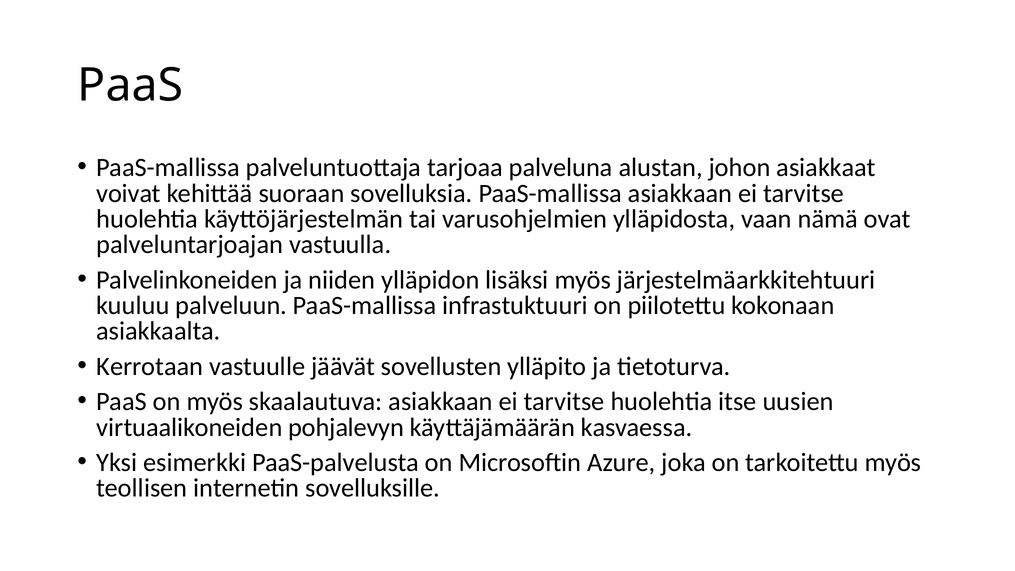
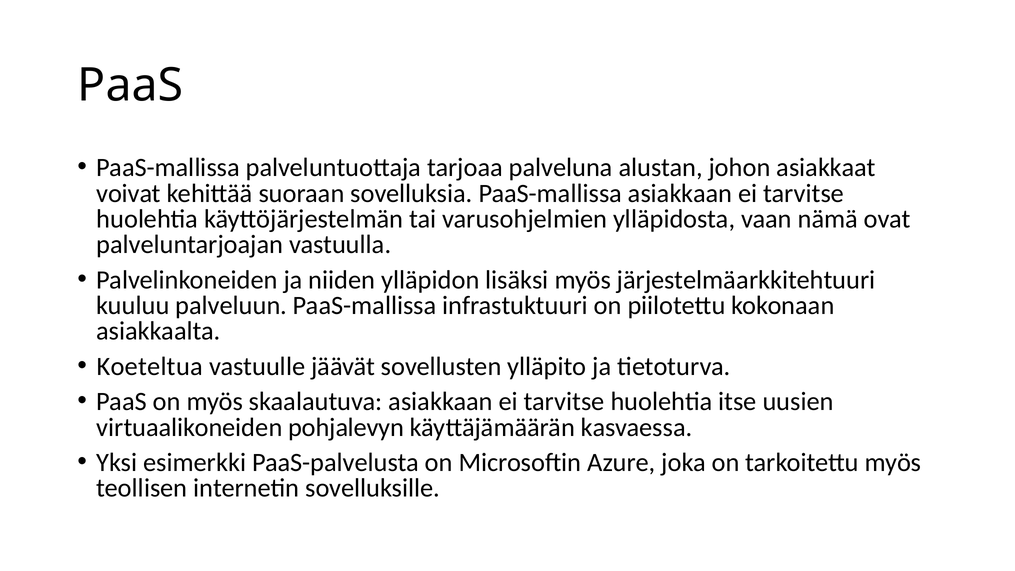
Kerrotaan: Kerrotaan -> Koeteltua (150, 366)
